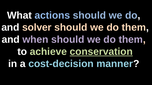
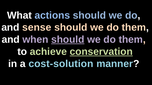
solver: solver -> sense (37, 28)
should underline: none -> present (68, 40)
cost-decision: cost-decision -> cost-solution (61, 64)
